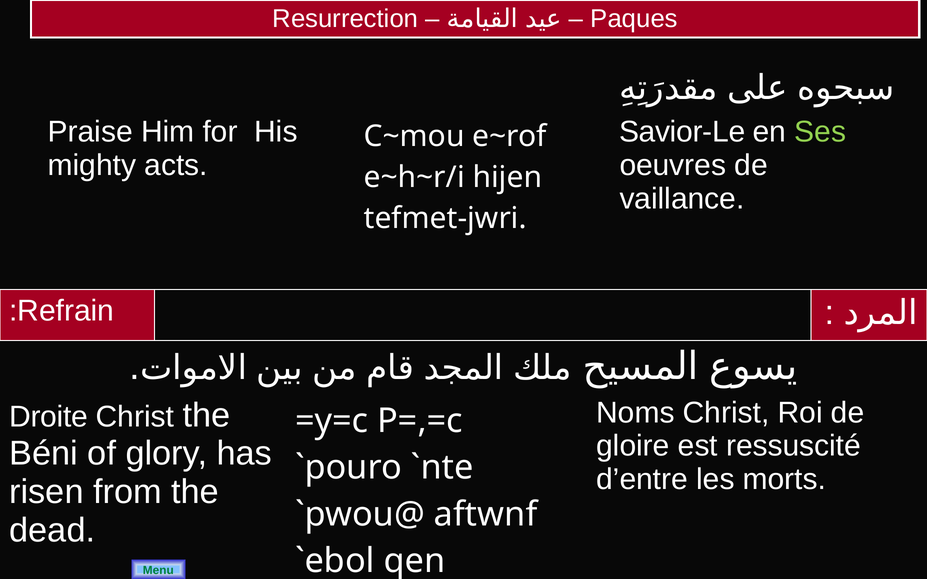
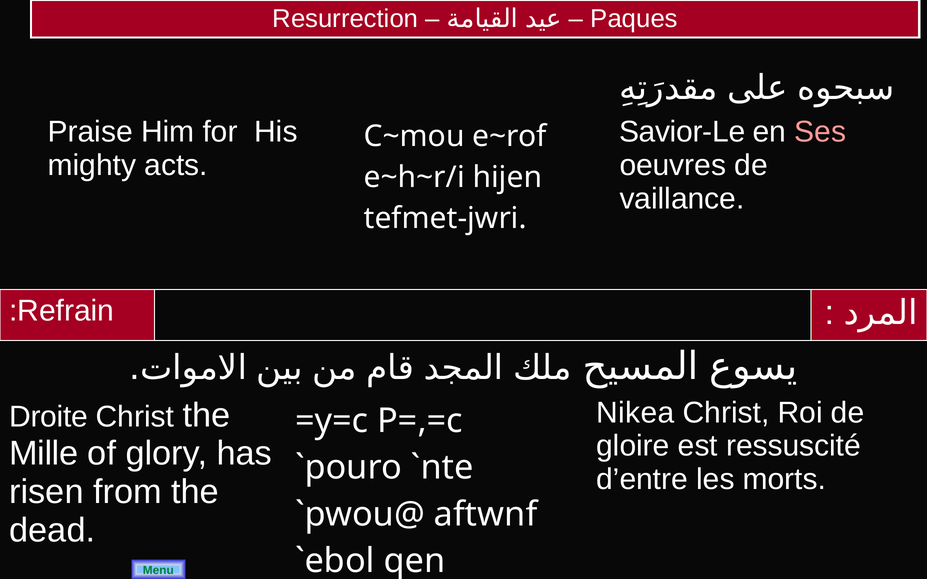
Ses colour: light green -> pink (820, 132)
Noms: Noms -> Nikea (635, 413)
Béni: Béni -> Mille (44, 454)
